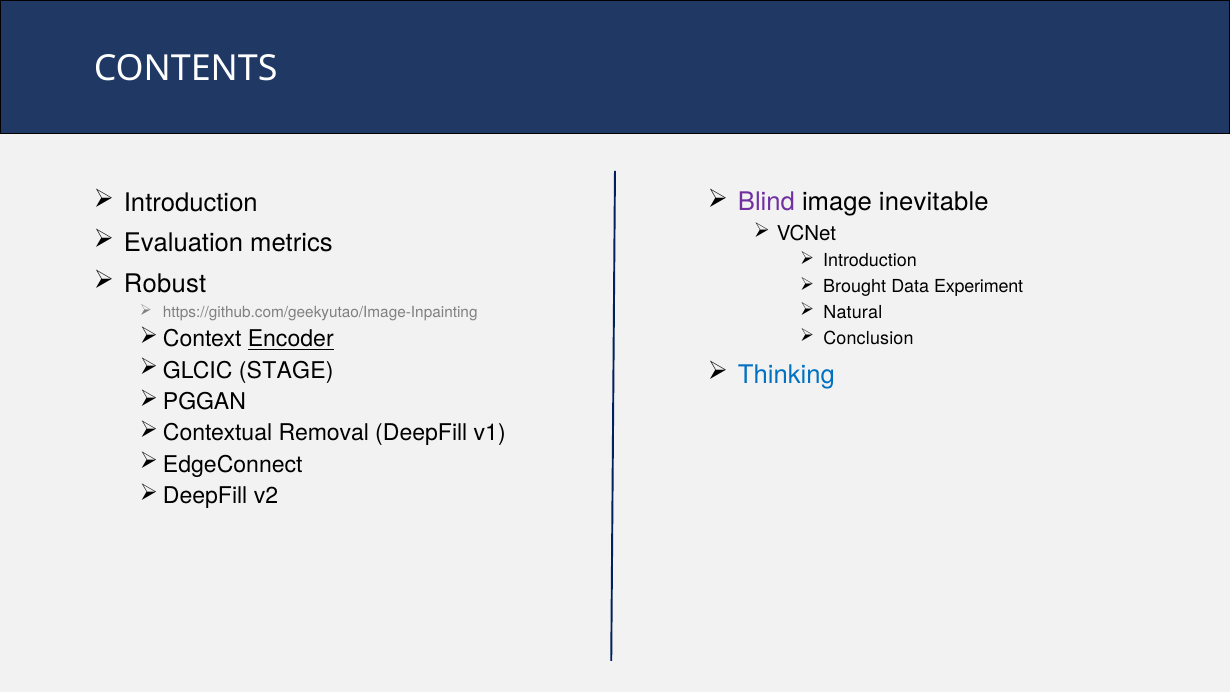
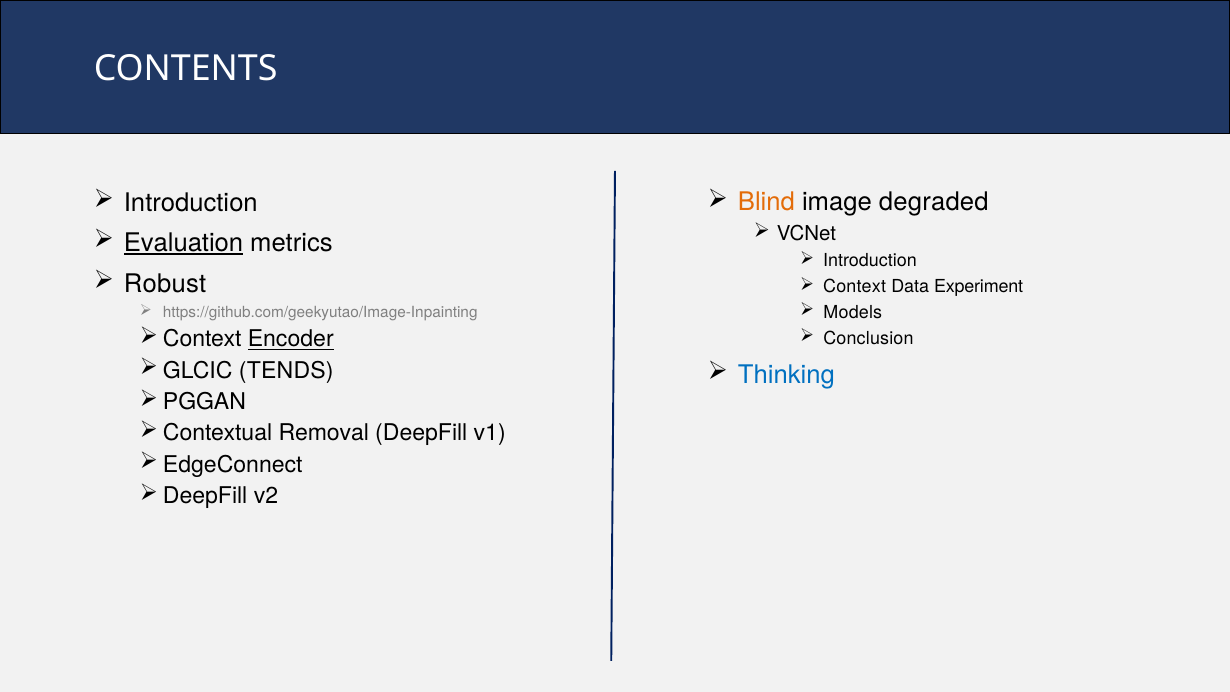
Blind colour: purple -> orange (766, 202)
inevitable: inevitable -> degraded (934, 202)
Evaluation underline: none -> present (184, 243)
Brought: Brought -> Context (855, 287)
Natural: Natural -> Models (853, 313)
STAGE: STAGE -> TENDS (286, 371)
